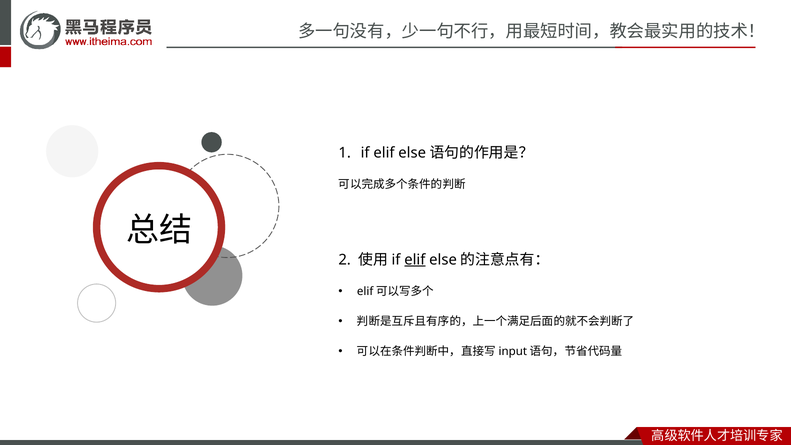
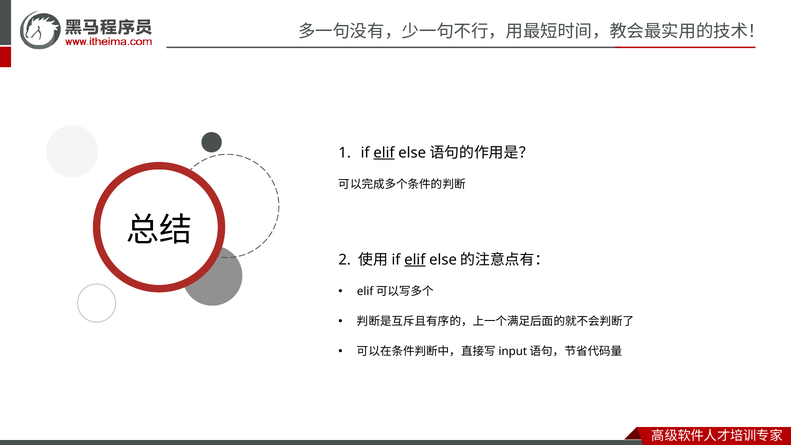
elif underline: none -> present (384, 153)
